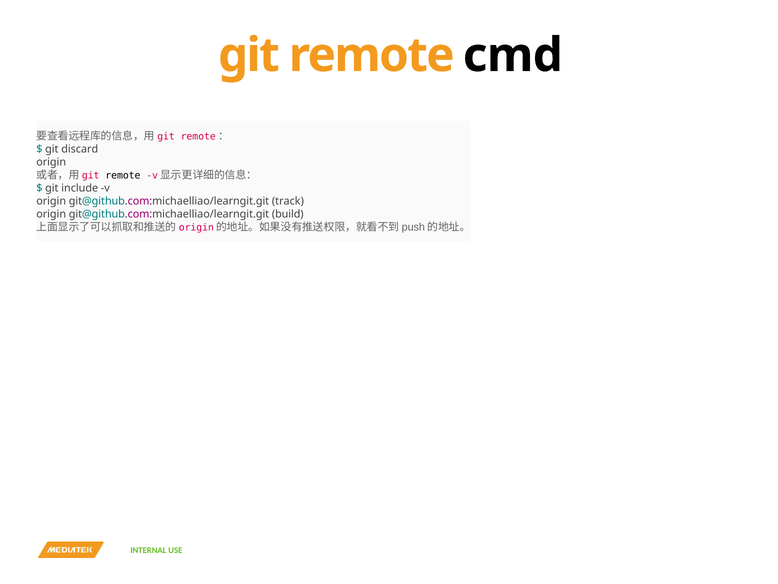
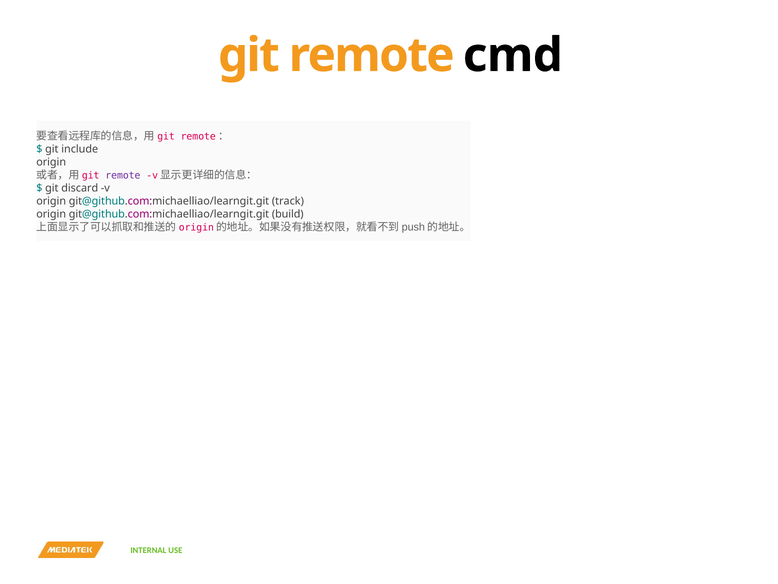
discard: discard -> include (80, 149)
remote colour: black -> purple (123, 175)
include: include -> discard (80, 188)
